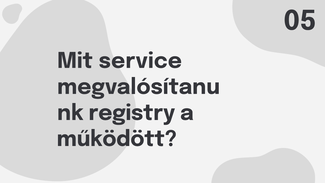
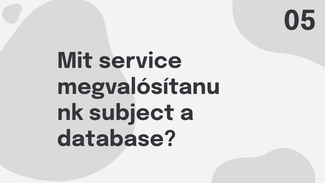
registry: registry -> subject (132, 113)
működött: működött -> database (117, 139)
